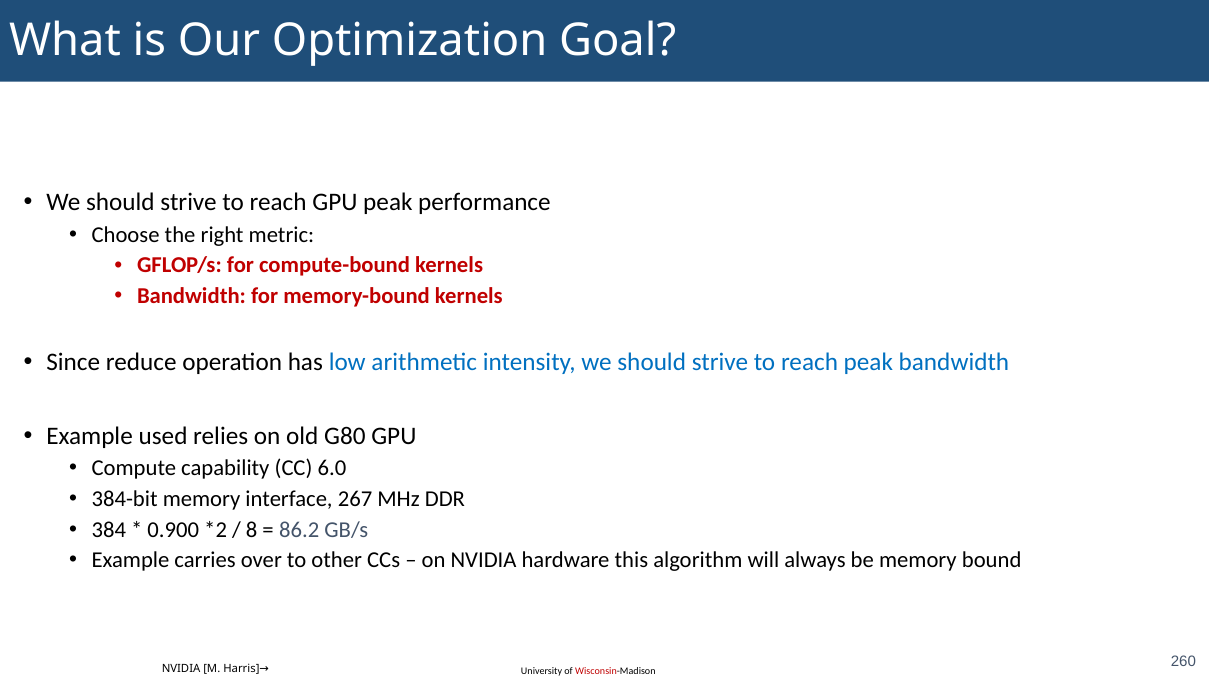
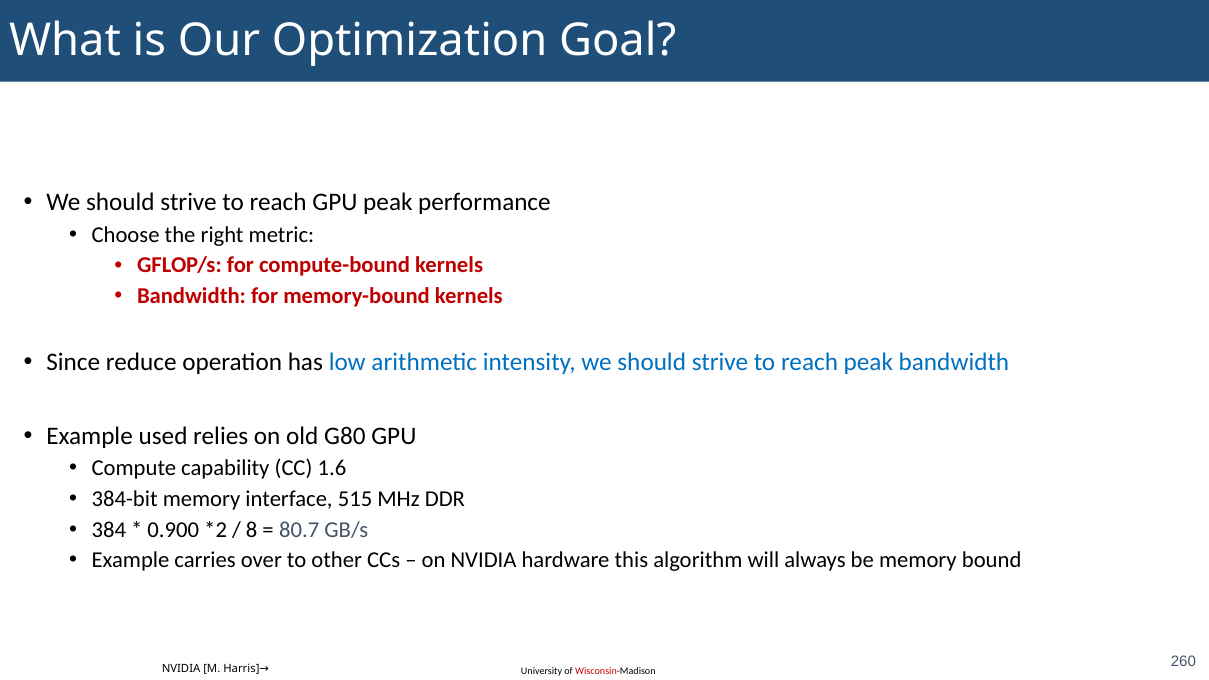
6.0: 6.0 -> 1.6 (332, 468)
267: 267 -> 515 (355, 499)
86.2: 86.2 -> 80.7 (299, 530)
